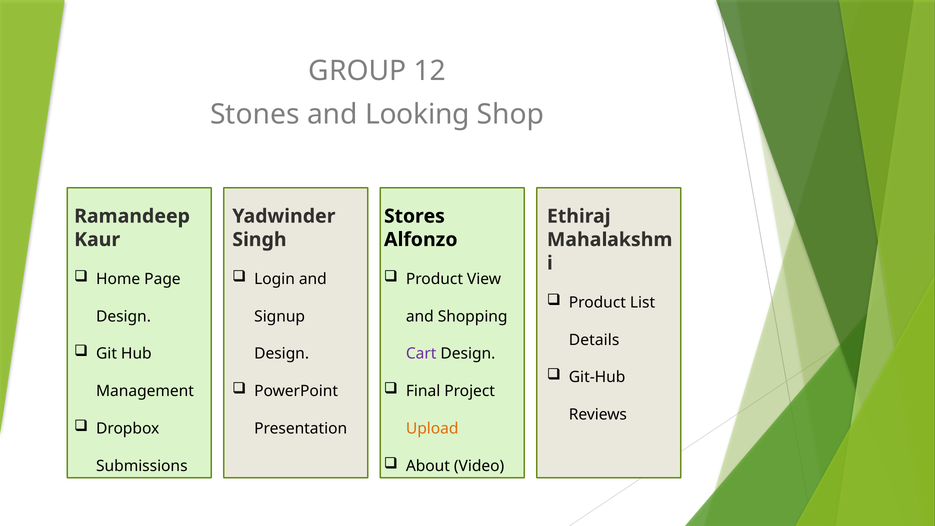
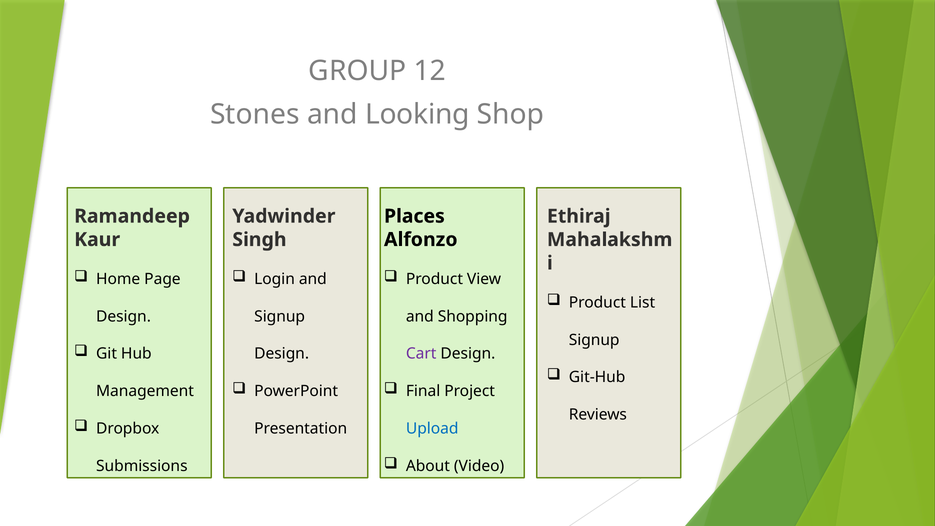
Stores: Stores -> Places (414, 216)
Details: Details -> Signup (594, 340)
Upload colour: orange -> blue (432, 429)
